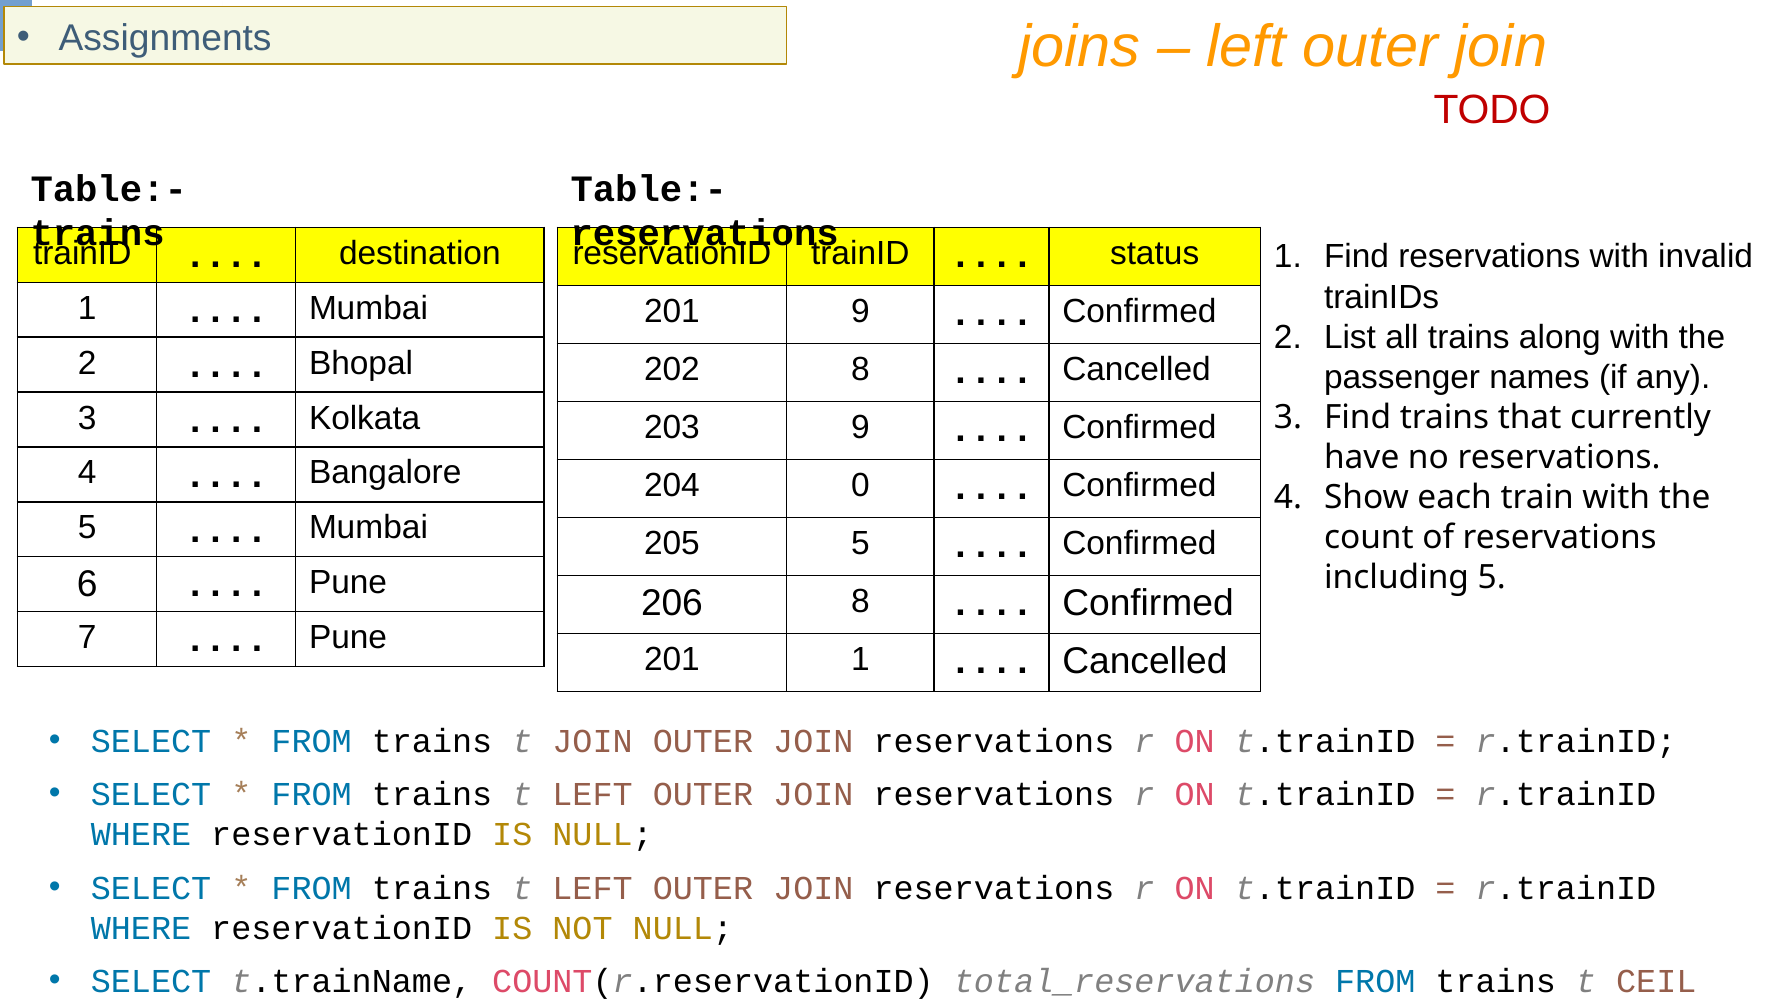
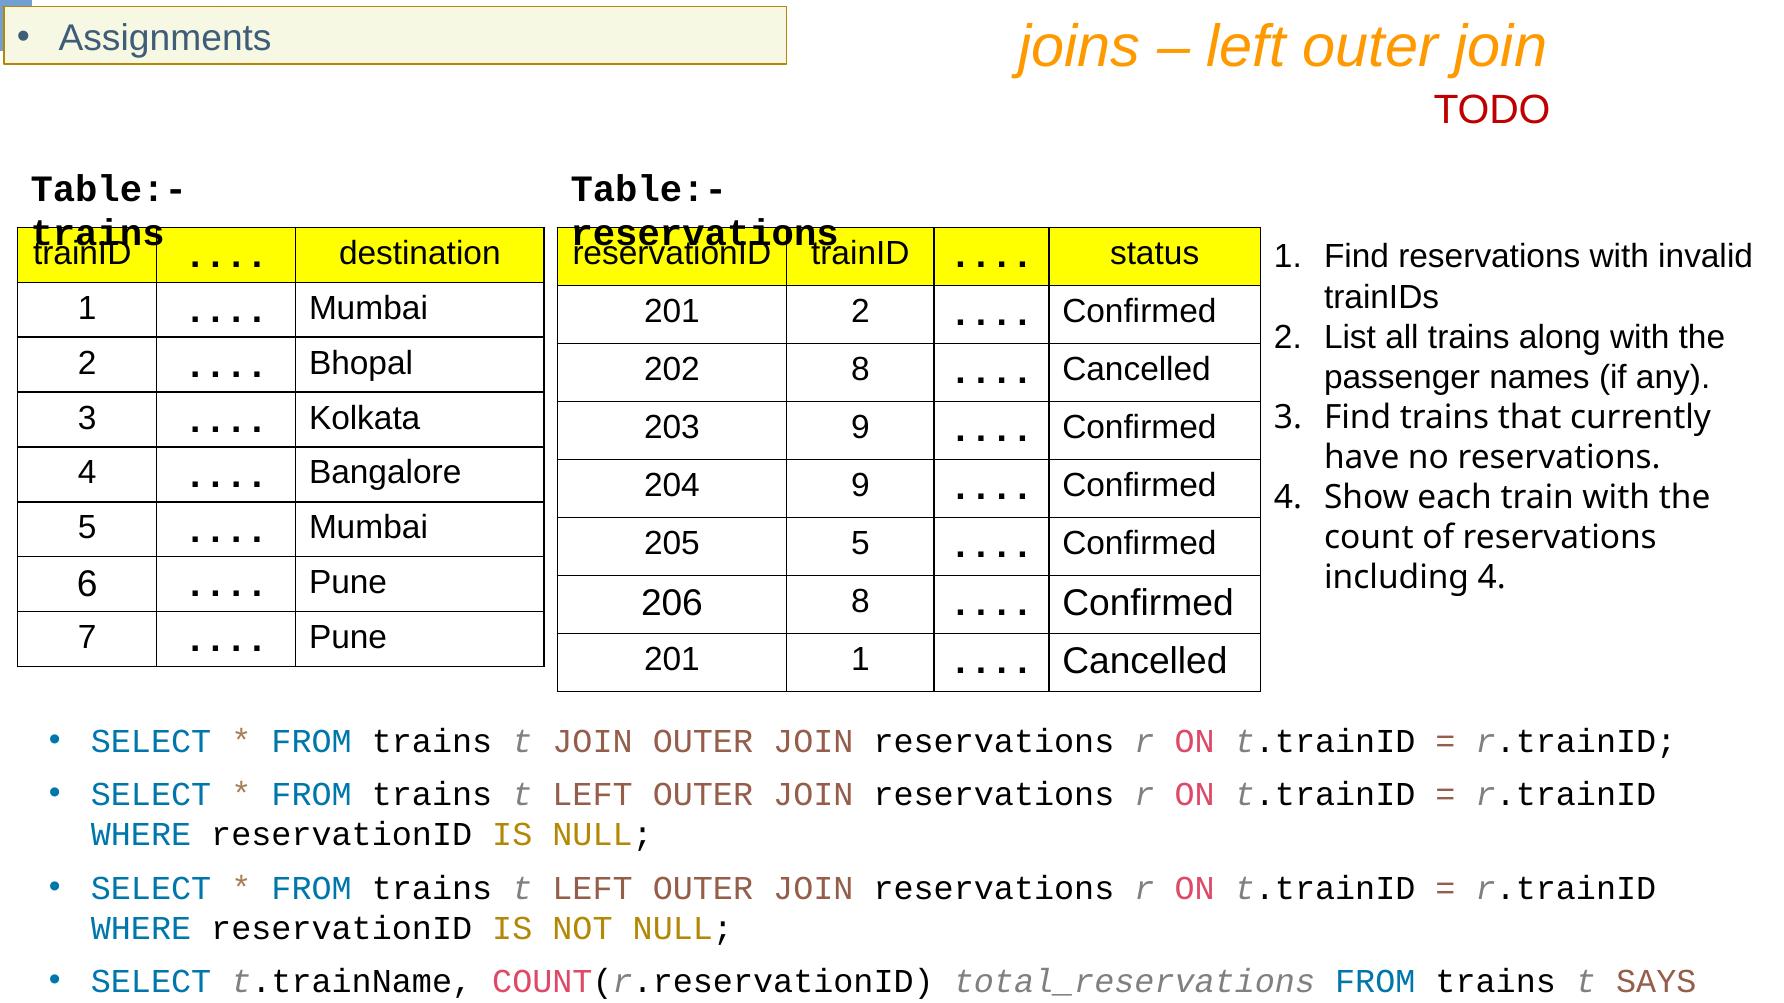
201 9: 9 -> 2 (860, 312)
204 0: 0 -> 9 (860, 486)
including 5: 5 -> 4 (1492, 578)
CEIL: CEIL -> SAYS (1656, 982)
